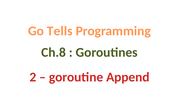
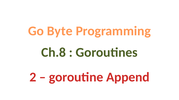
Tells: Tells -> Byte (60, 31)
